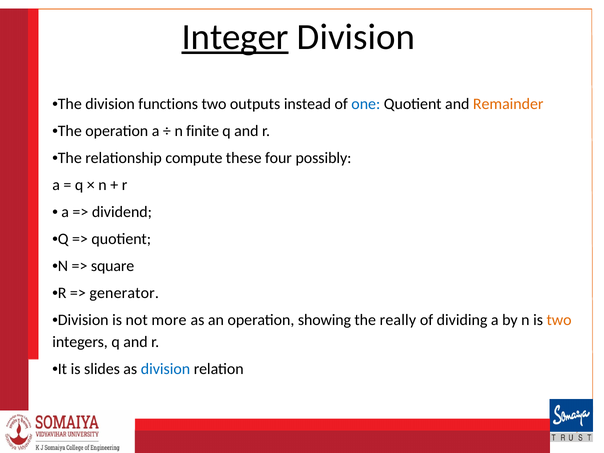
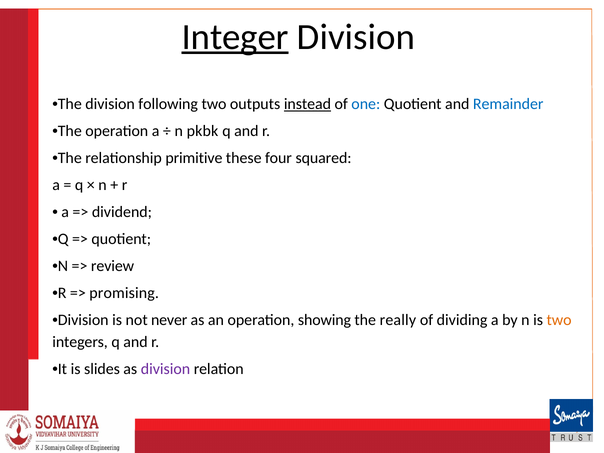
functions: functions -> following (168, 104)
instead underline: none -> present (307, 104)
Remainder colour: orange -> blue (508, 104)
finite: finite -> pkbk (202, 131)
compute: compute -> primitive (194, 158)
possibly: possibly -> squared (324, 158)
square: square -> review (113, 266)
generator: generator -> promising (124, 293)
more: more -> never (169, 320)
division colour: blue -> purple (166, 369)
